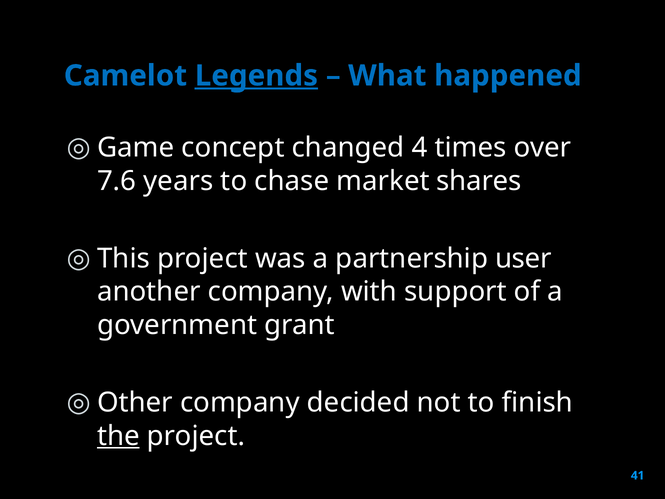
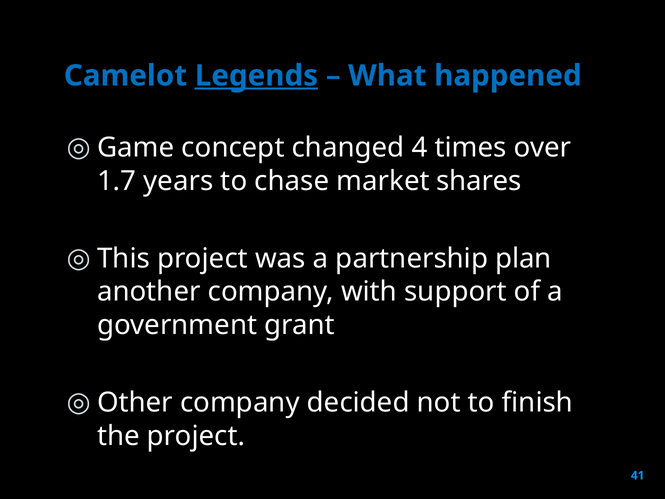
7.6: 7.6 -> 1.7 (117, 181)
user: user -> plan (523, 258)
the underline: present -> none (118, 436)
